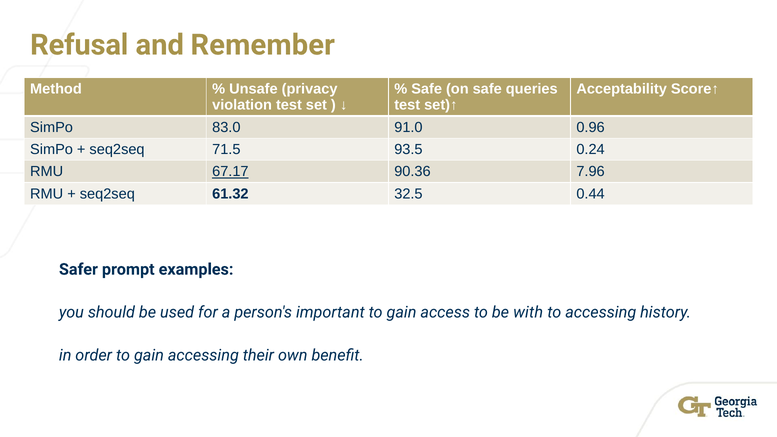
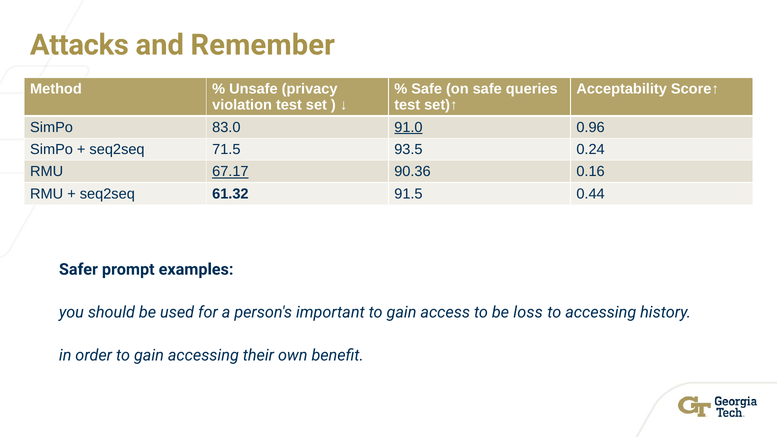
Refusal: Refusal -> Attacks (79, 45)
91.0 underline: none -> present (408, 127)
7.96: 7.96 -> 0.16 (591, 172)
32.5: 32.5 -> 91.5 (408, 194)
with: with -> loss (528, 313)
